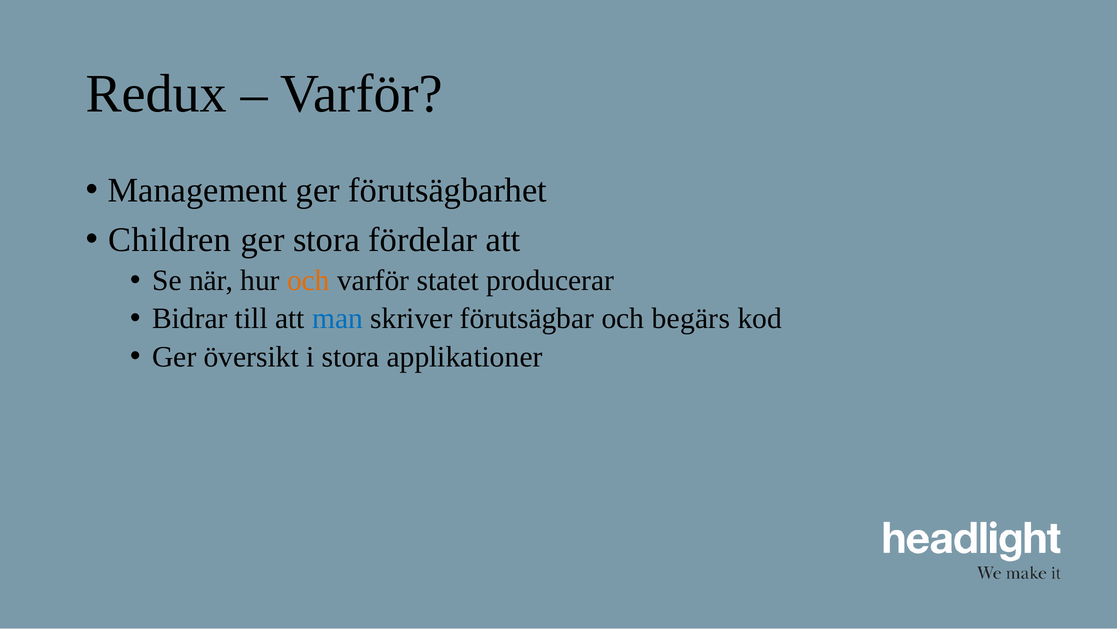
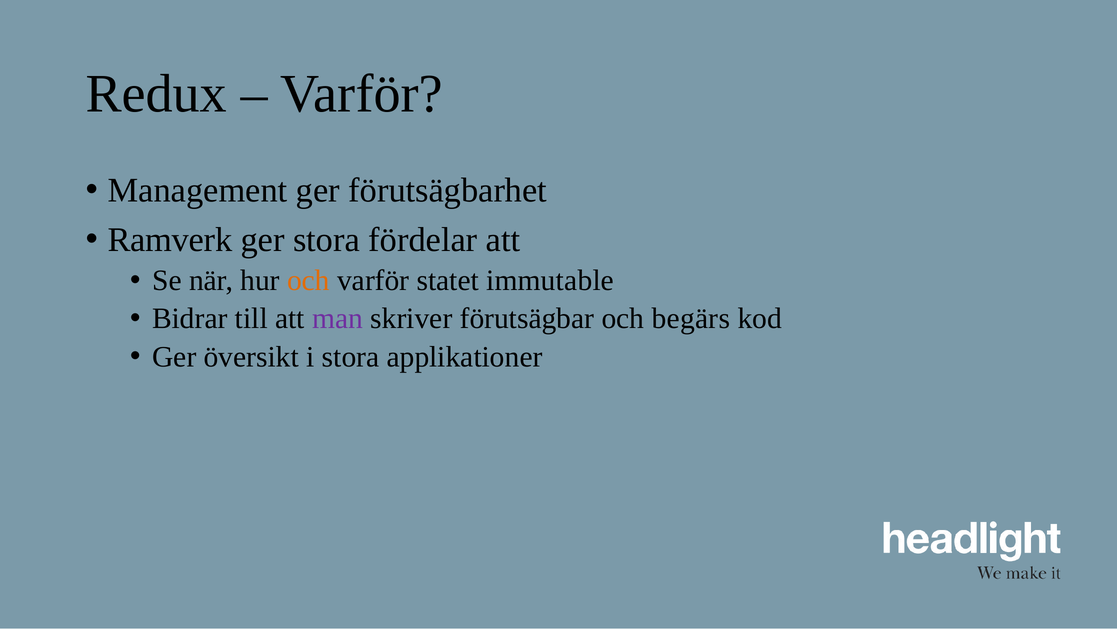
Children: Children -> Ramverk (170, 240)
producerar: producerar -> immutable (550, 281)
man colour: blue -> purple (337, 319)
